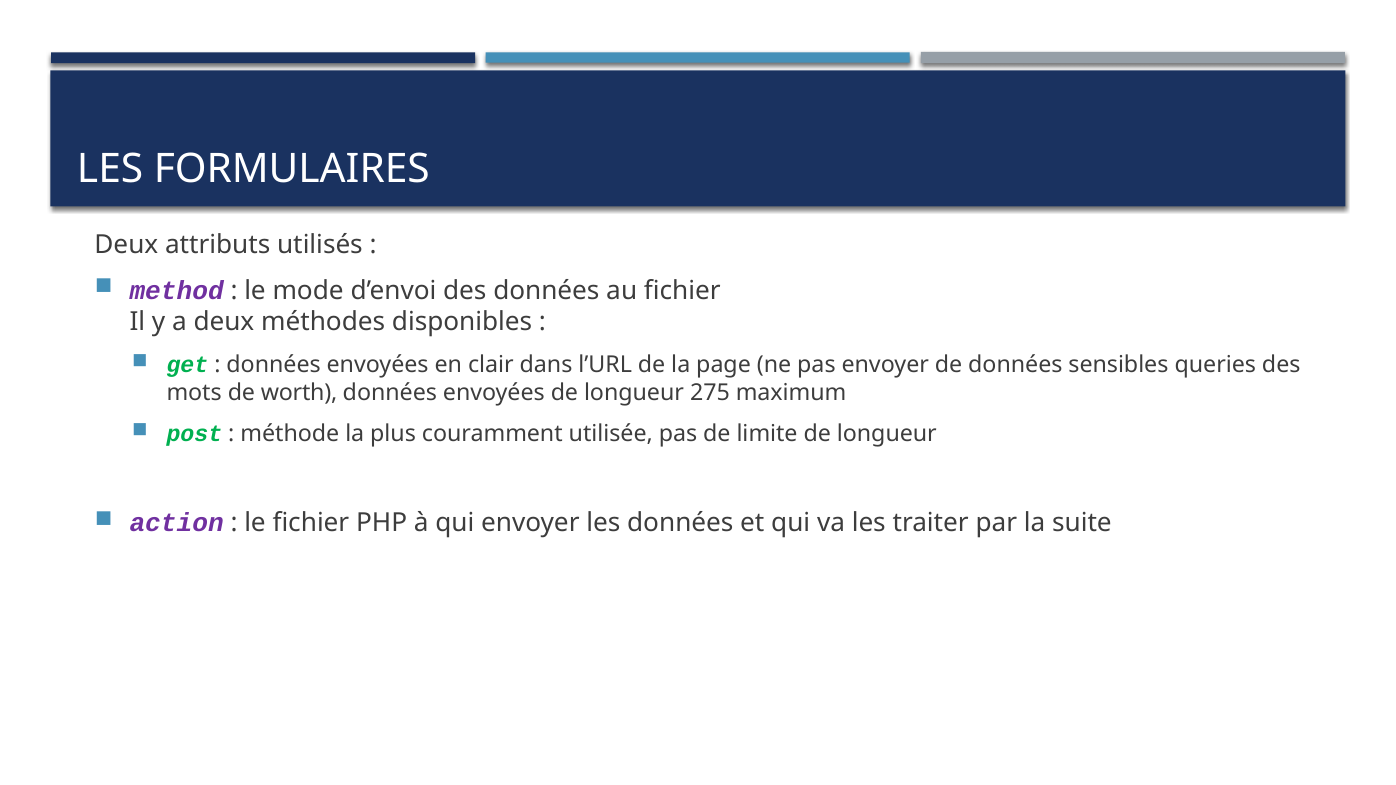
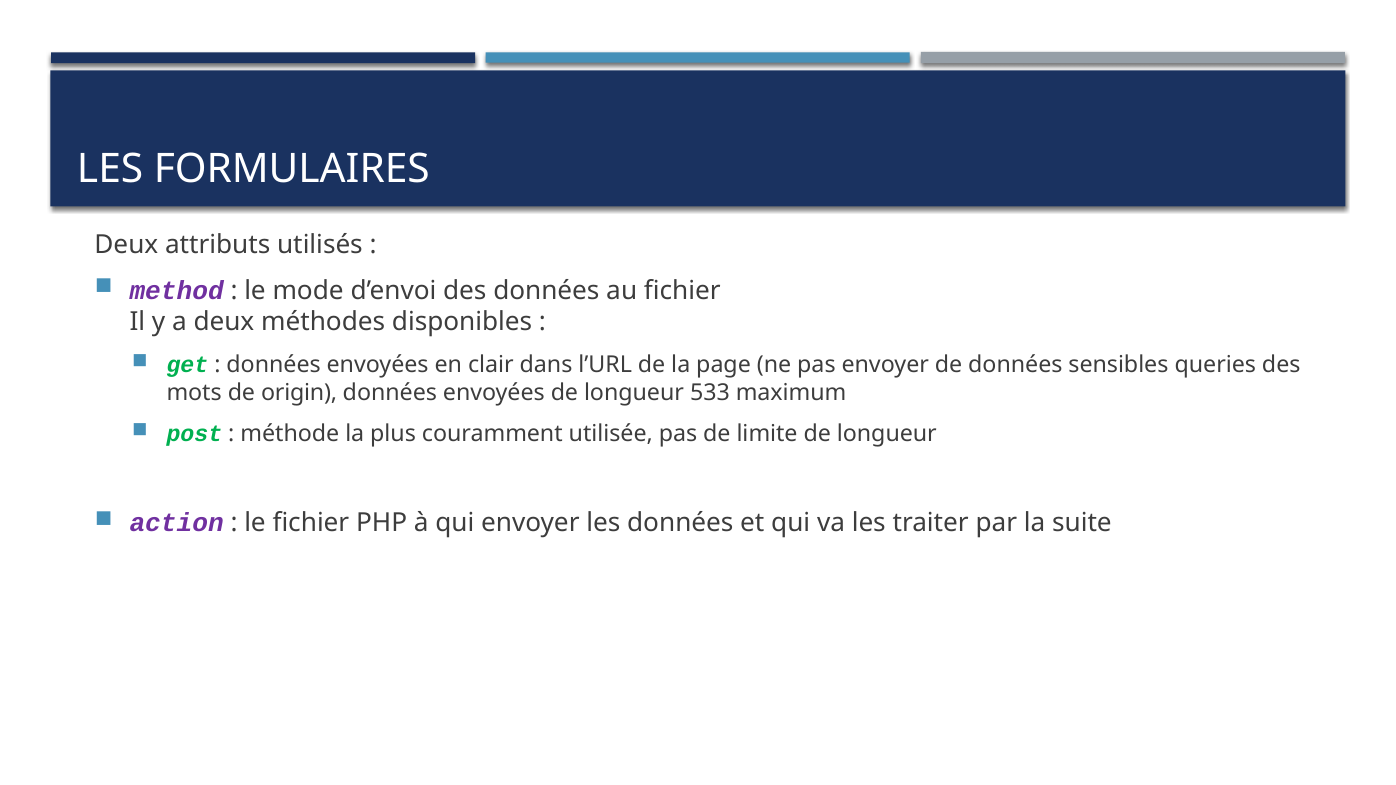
worth: worth -> origin (299, 393)
275: 275 -> 533 (710, 393)
